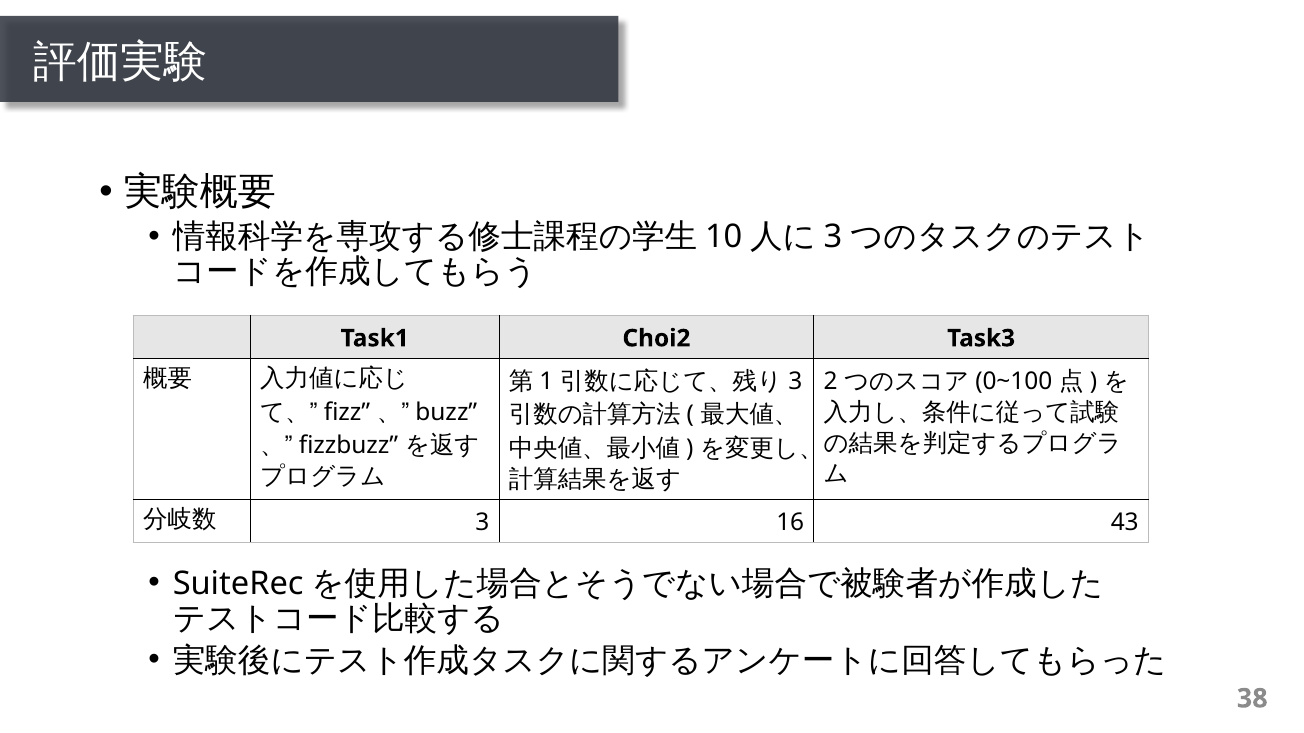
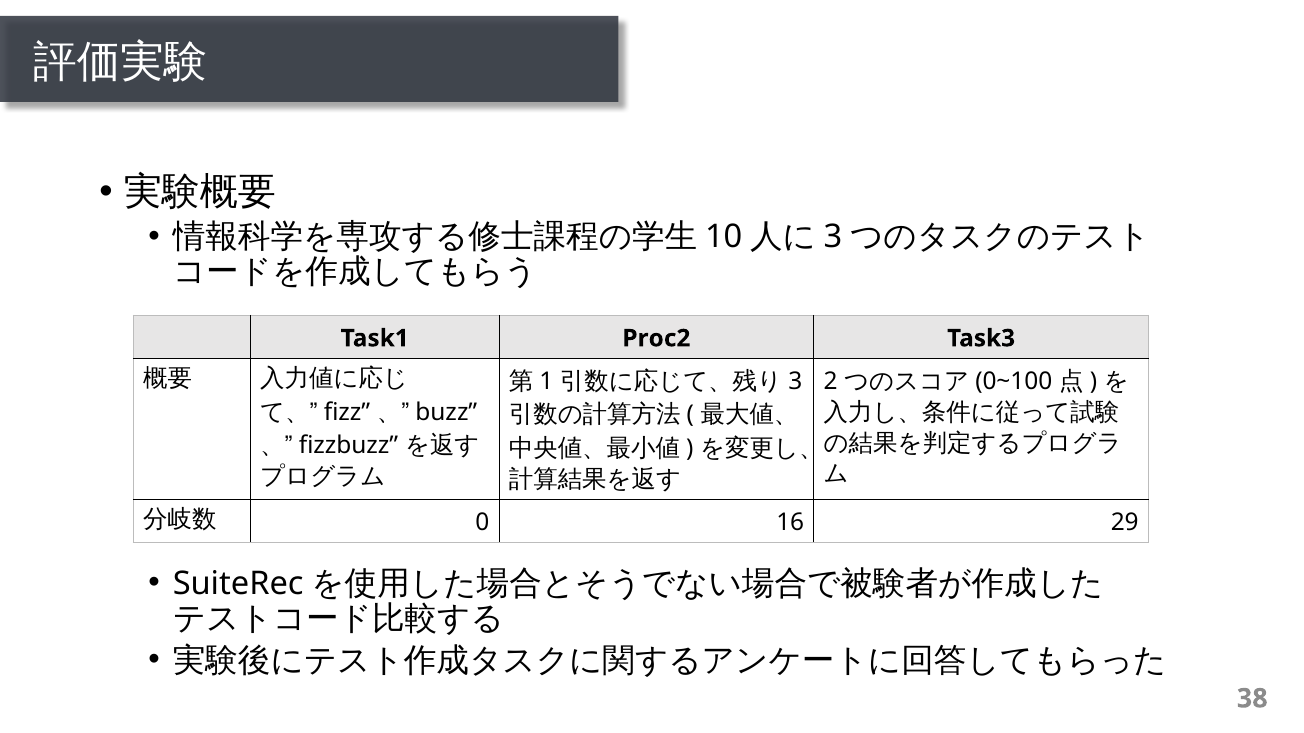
Choi2: Choi2 -> Proc2 (656, 339)
3: 3 -> 0 (482, 523)
43: 43 -> 29 (1125, 523)
